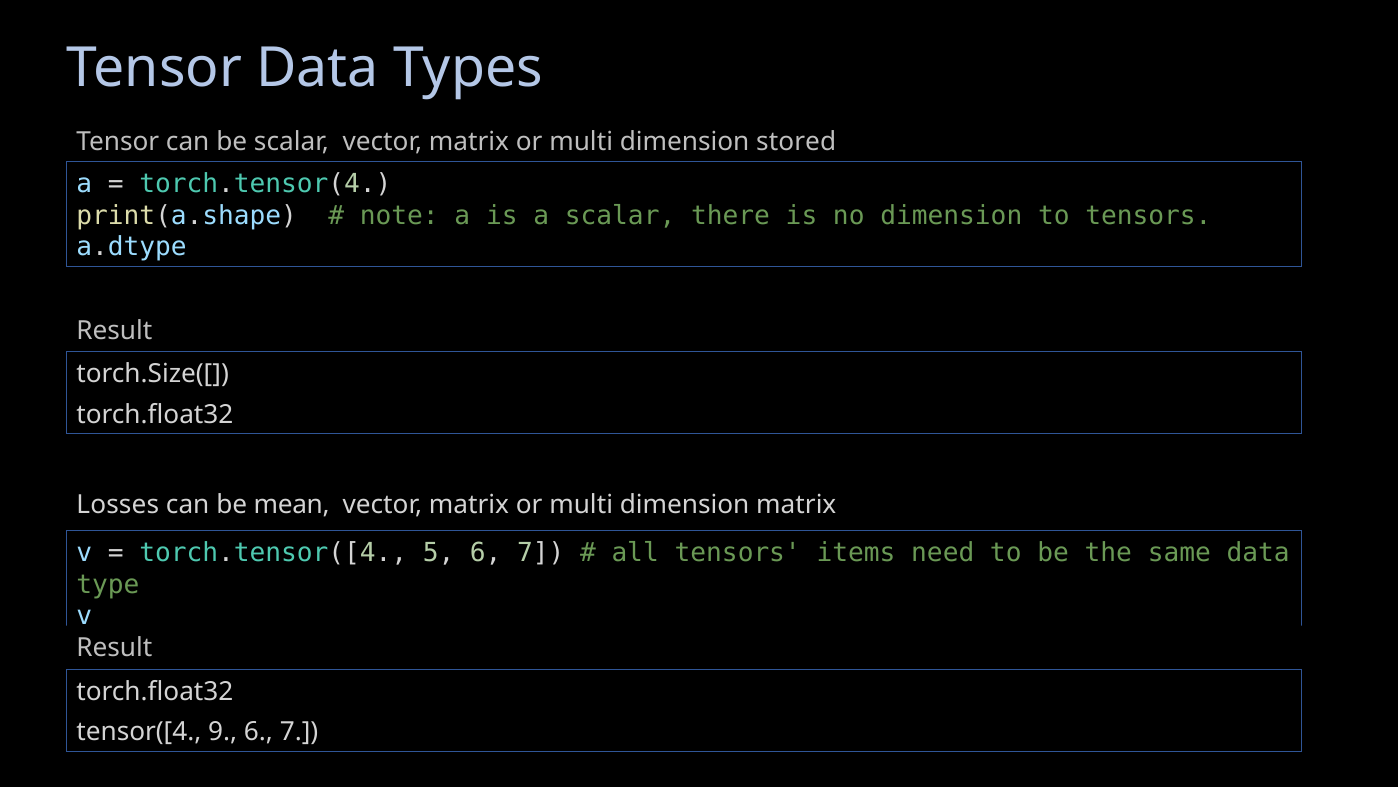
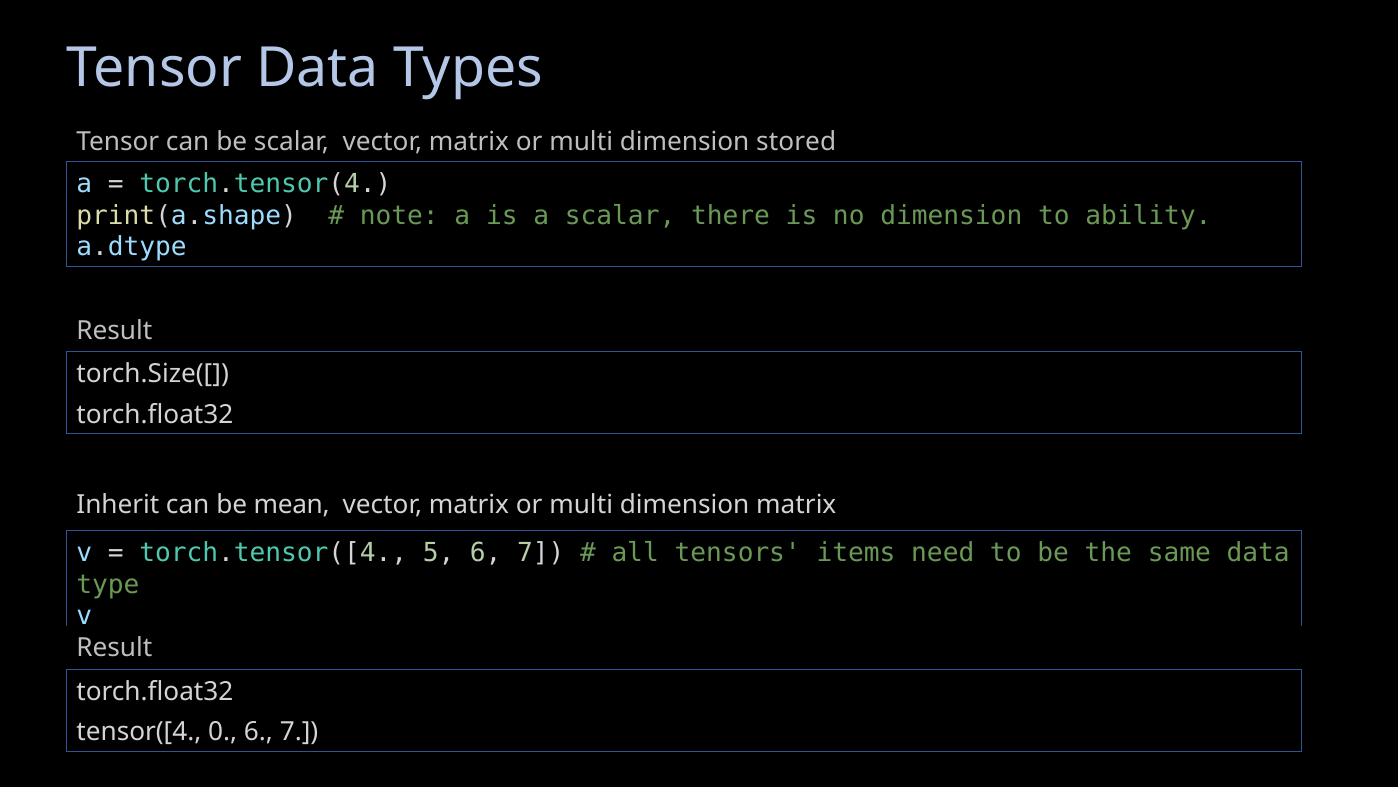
to tensors: tensors -> ability (1148, 215)
Losses: Losses -> Inherit (118, 504)
9: 9 -> 0 (223, 732)
